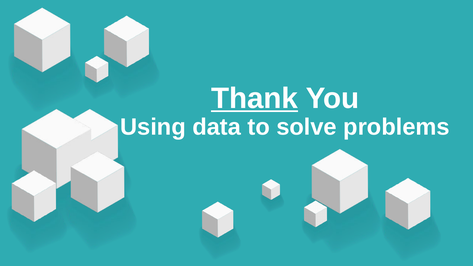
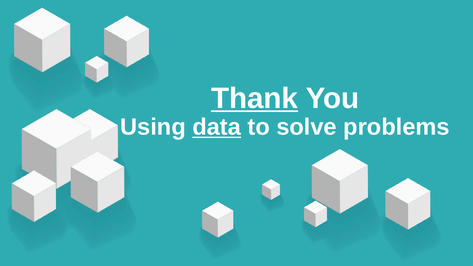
data underline: none -> present (217, 127)
